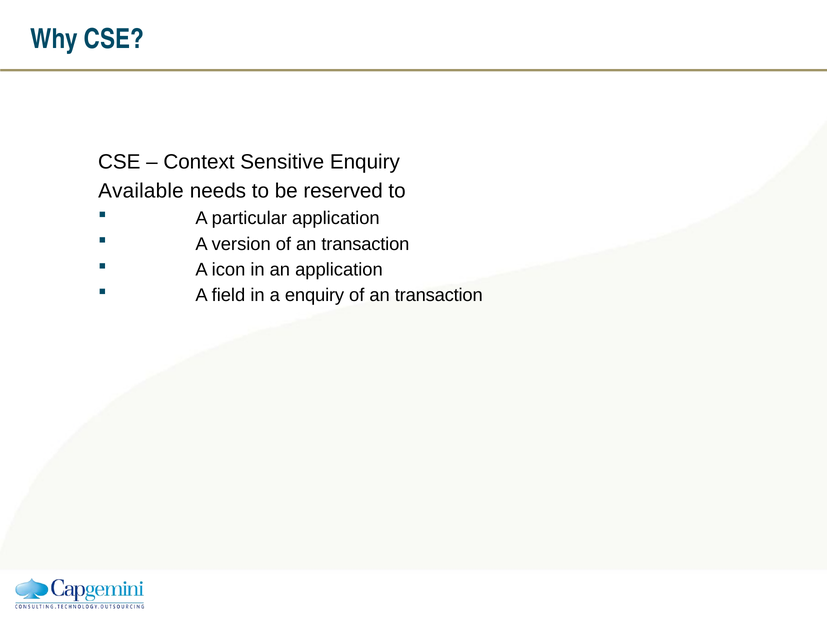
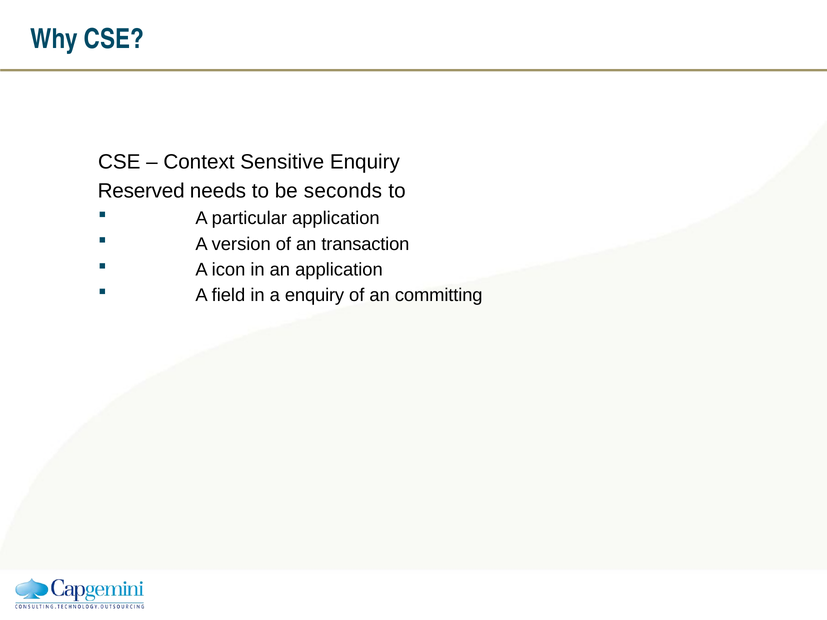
Available: Available -> Reserved (141, 191)
reserved: reserved -> seconds (343, 191)
transaction: transaction -> committing (439, 296)
